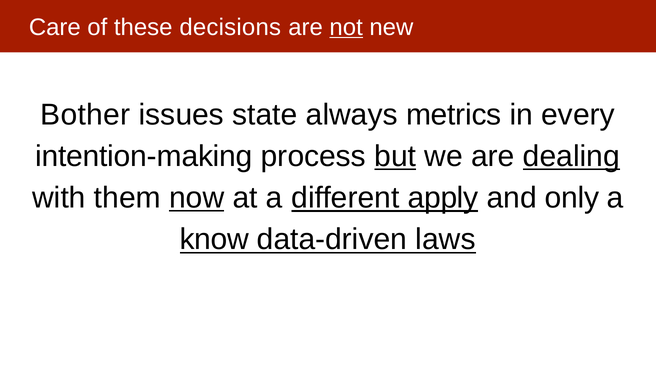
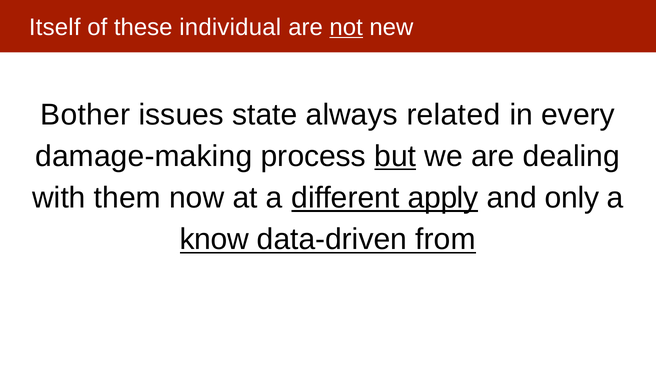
Care: Care -> Itself (55, 27)
decisions: decisions -> individual (230, 27)
metrics: metrics -> related (453, 115)
intention-making: intention-making -> damage-making (144, 156)
dealing underline: present -> none (571, 156)
now underline: present -> none (197, 198)
laws: laws -> from (446, 239)
